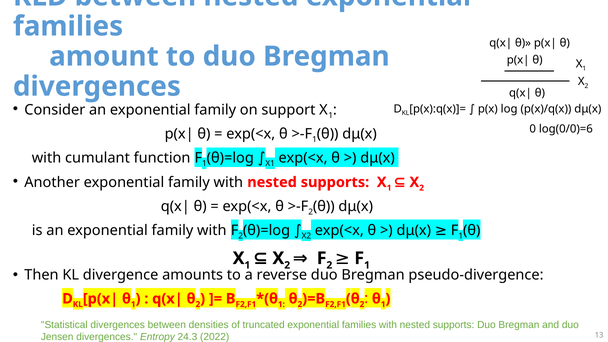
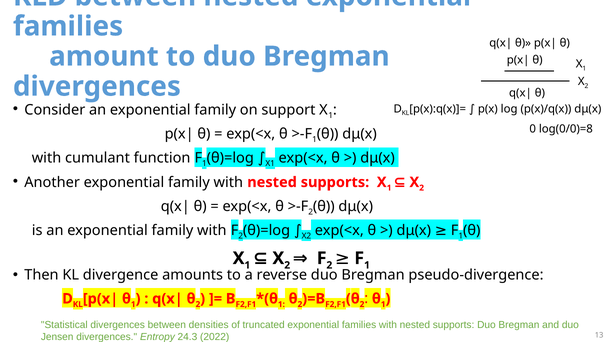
log(0/0)=6: log(0/0)=6 -> log(0/0)=8 (566, 129)
